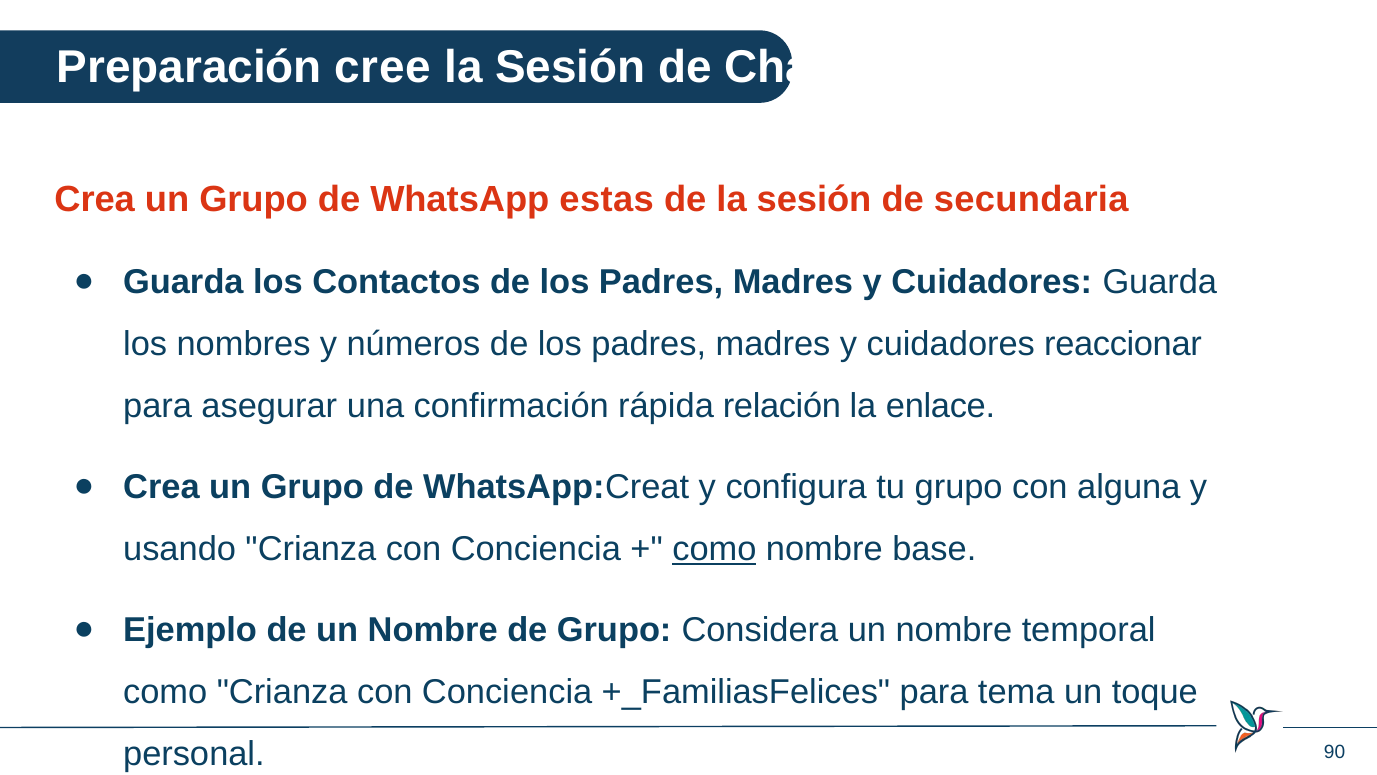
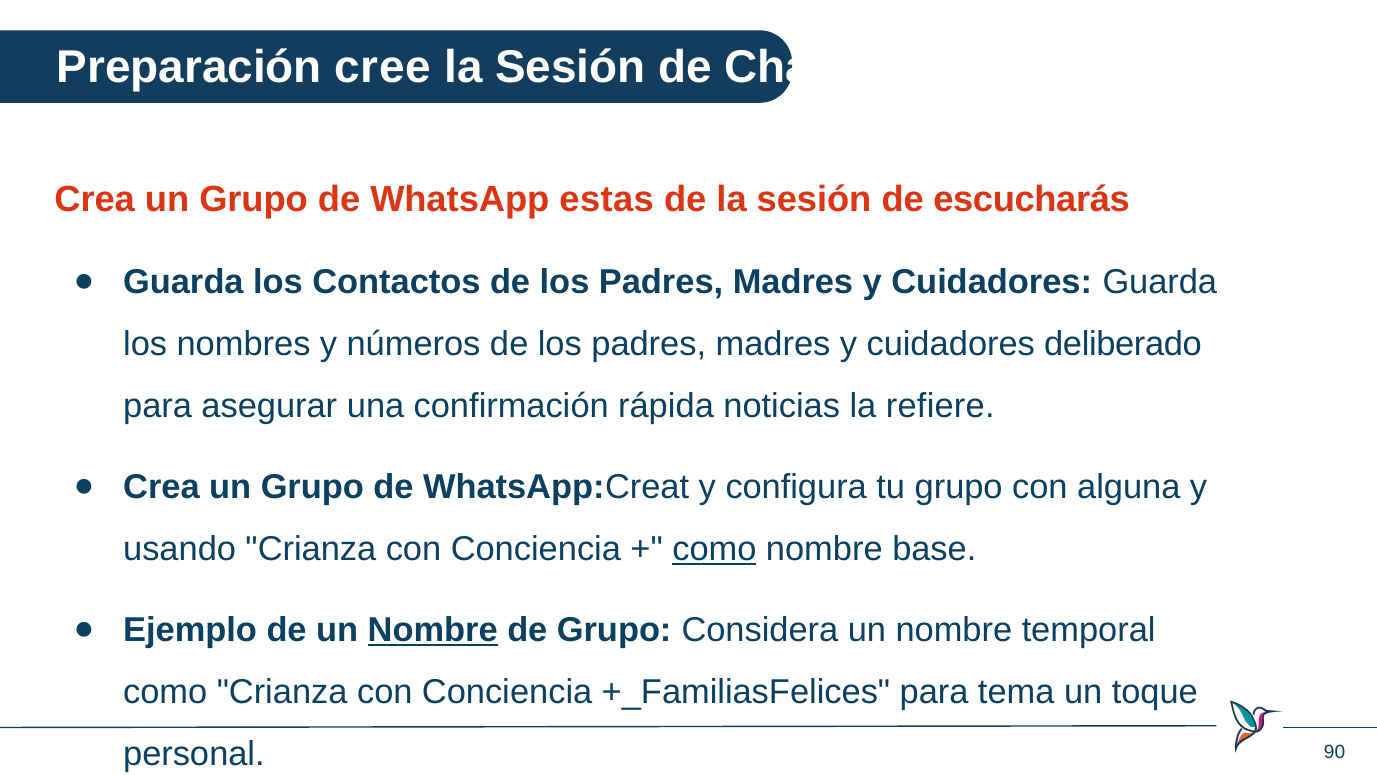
secundaria: secundaria -> escucharás (1032, 199)
reaccionar: reaccionar -> deliberado (1123, 343)
relación: relación -> noticias (782, 405)
enlace: enlace -> refiere (940, 405)
Nombre underline: none -> present (433, 630)
